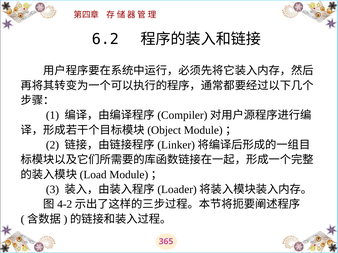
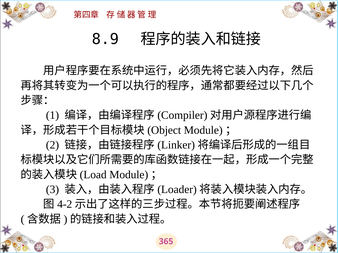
6.2: 6.2 -> 8.9 (105, 39)
